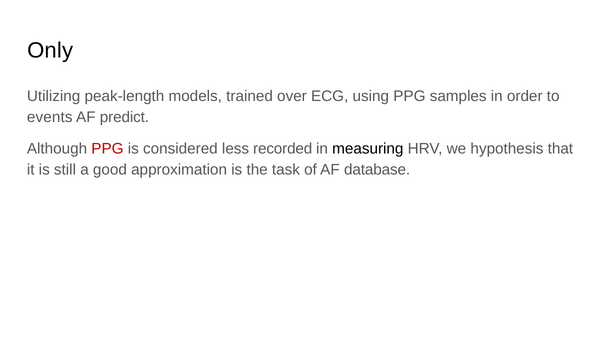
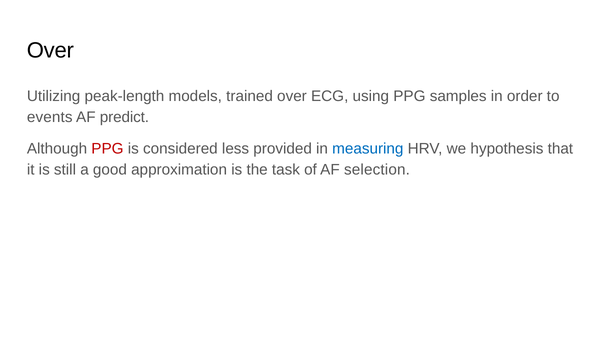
Only: Only -> Over (50, 51)
recorded: recorded -> provided (283, 148)
measuring colour: black -> blue (368, 148)
database: database -> selection (377, 169)
